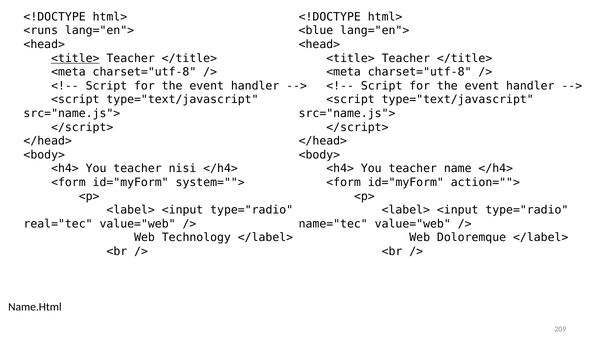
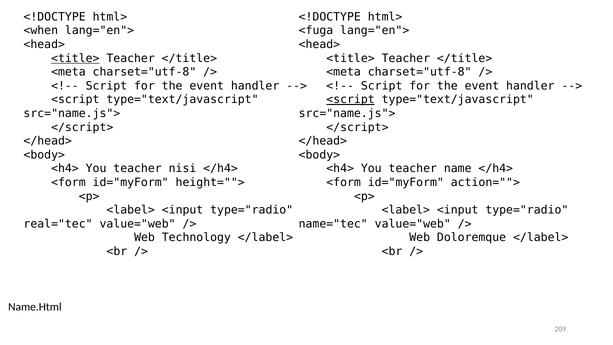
<runs: <runs -> <when (41, 31)
<blue: <blue -> <fuga (316, 31)
<script underline: none -> present (351, 100)
system="">: system=""> -> height=""> (210, 182)
